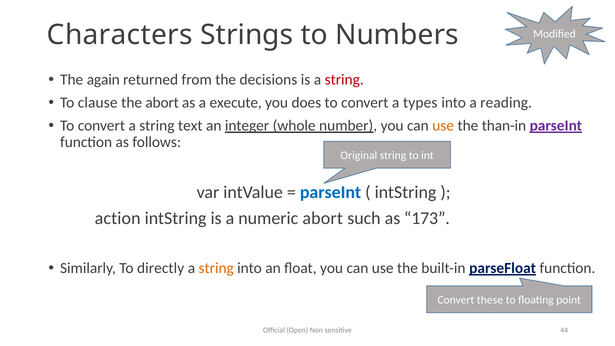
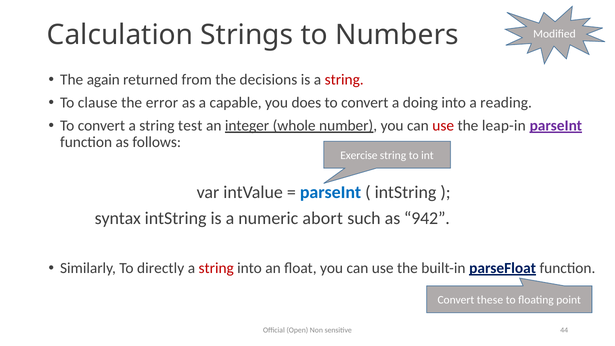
Characters: Characters -> Calculation (120, 35)
the abort: abort -> error (162, 103)
execute: execute -> capable (236, 103)
types: types -> doing (420, 103)
text: text -> test (190, 126)
use colour: orange -> red (443, 126)
than-in: than-in -> leap-in (504, 126)
Original: Original -> Exercise (359, 155)
action: action -> syntax (118, 218)
173: 173 -> 942 (427, 218)
string colour: orange -> red (216, 268)
